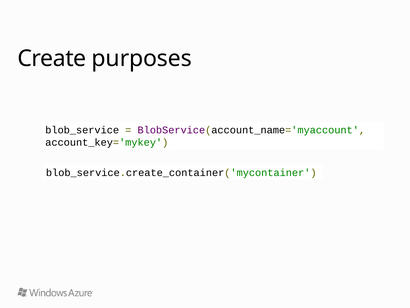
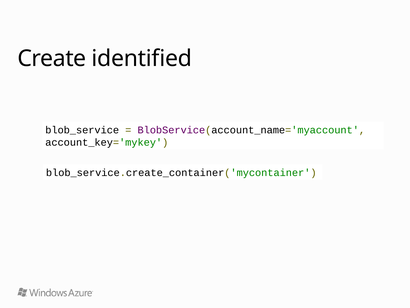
purposes: purposes -> identified (142, 58)
